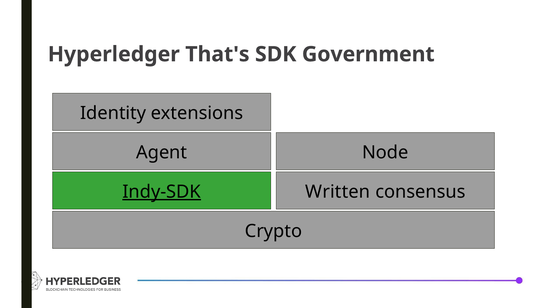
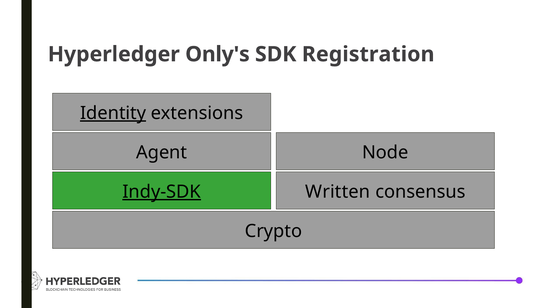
That's: That's -> Only's (217, 54)
Government: Government -> Registration (368, 54)
Identity underline: none -> present (113, 113)
